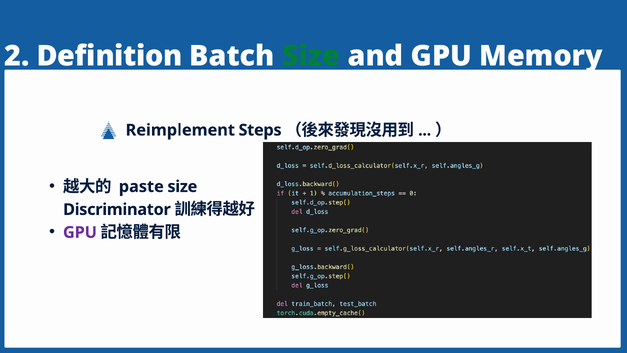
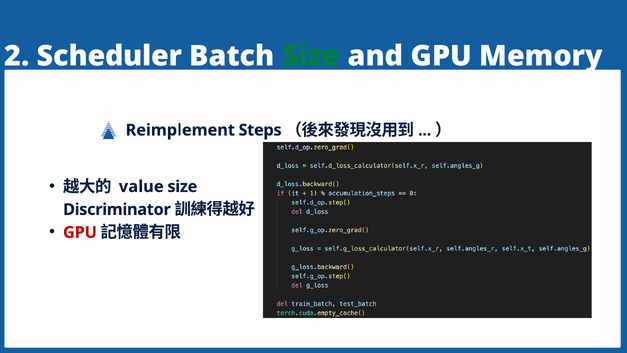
Definition: Definition -> Scheduler (110, 56)
paste: paste -> value (141, 186)
GPU colour: purple -> red (80, 232)
